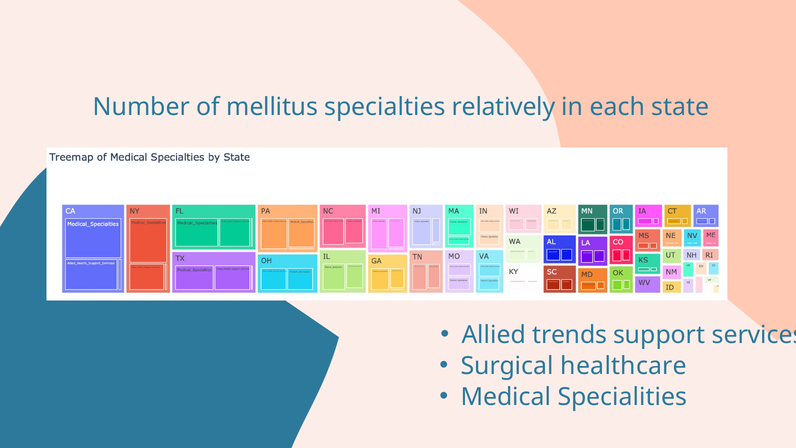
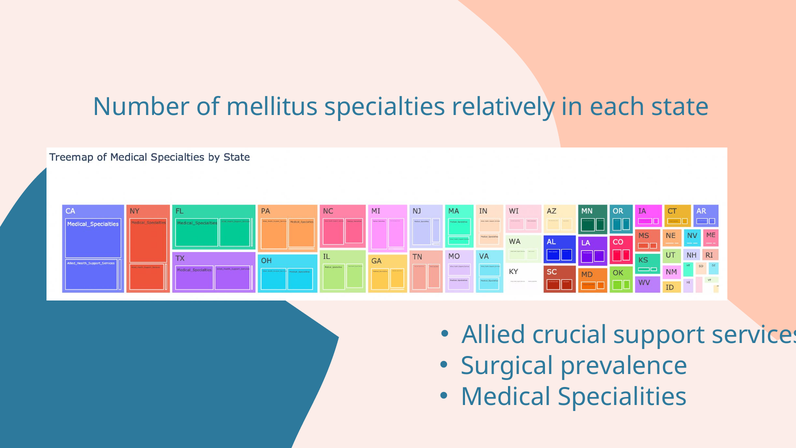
trends: trends -> crucial (570, 335)
healthcare: healthcare -> prevalence (624, 366)
